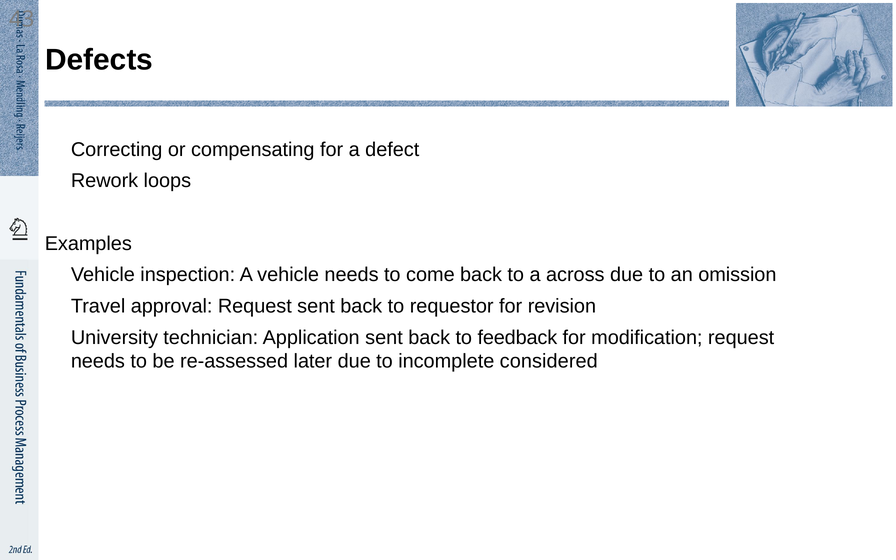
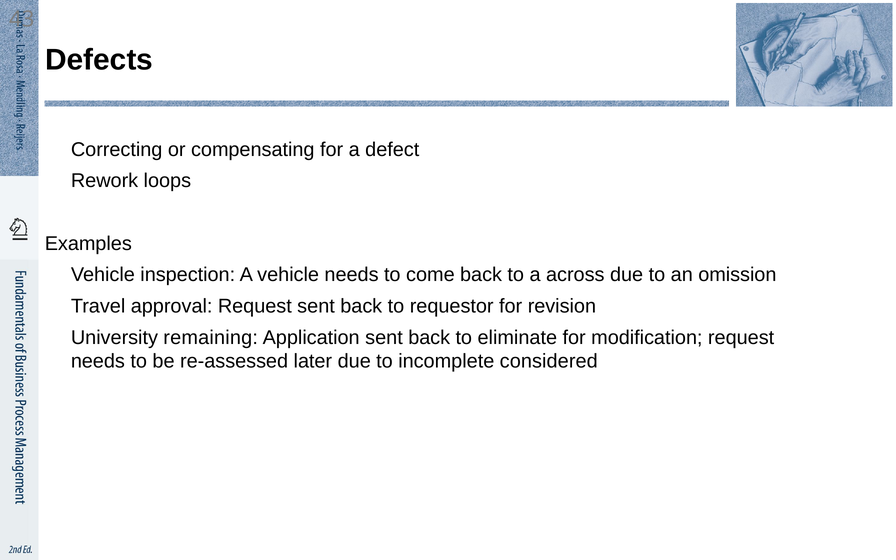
technician: technician -> remaining (211, 337)
feedback: feedback -> eliminate (517, 337)
